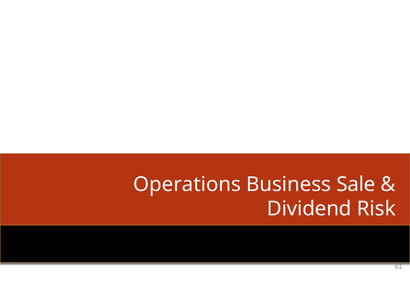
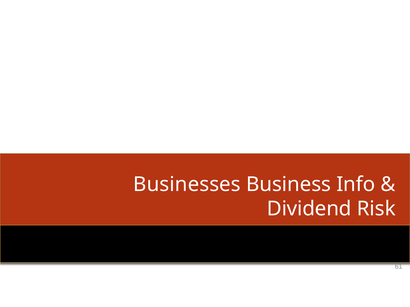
Operations: Operations -> Businesses (187, 185)
Sale: Sale -> Info (356, 185)
